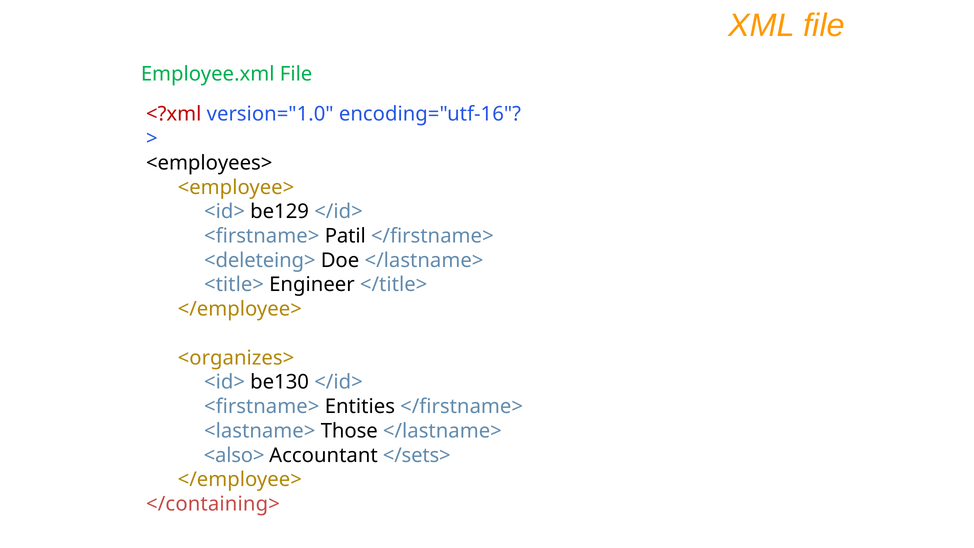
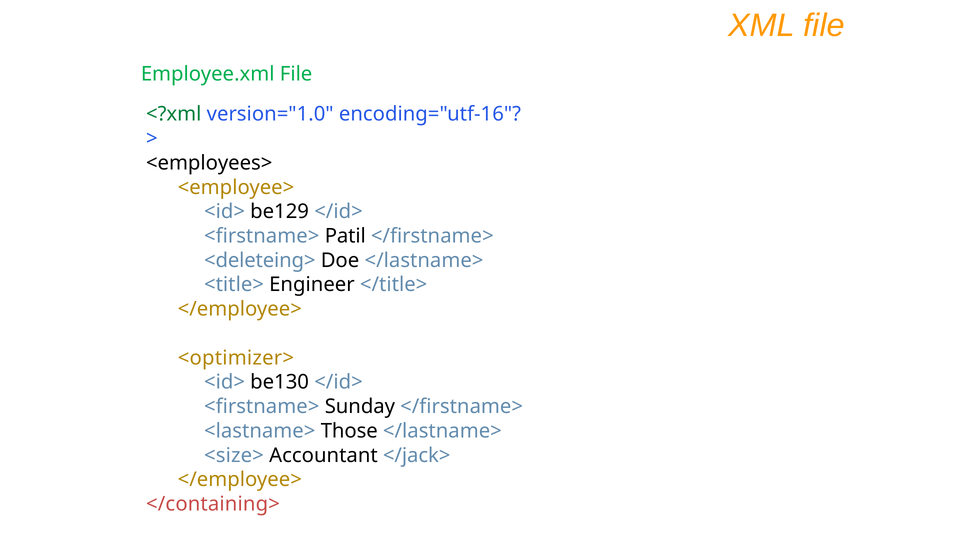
<?xml colour: red -> green (174, 114)
<organizes>: <organizes> -> <optimizer> (236, 358)
Entities: Entities -> Sunday (360, 407)
<also>: <also> -> <size> (234, 455)
</sets>: </sets> -> </jack> (417, 455)
